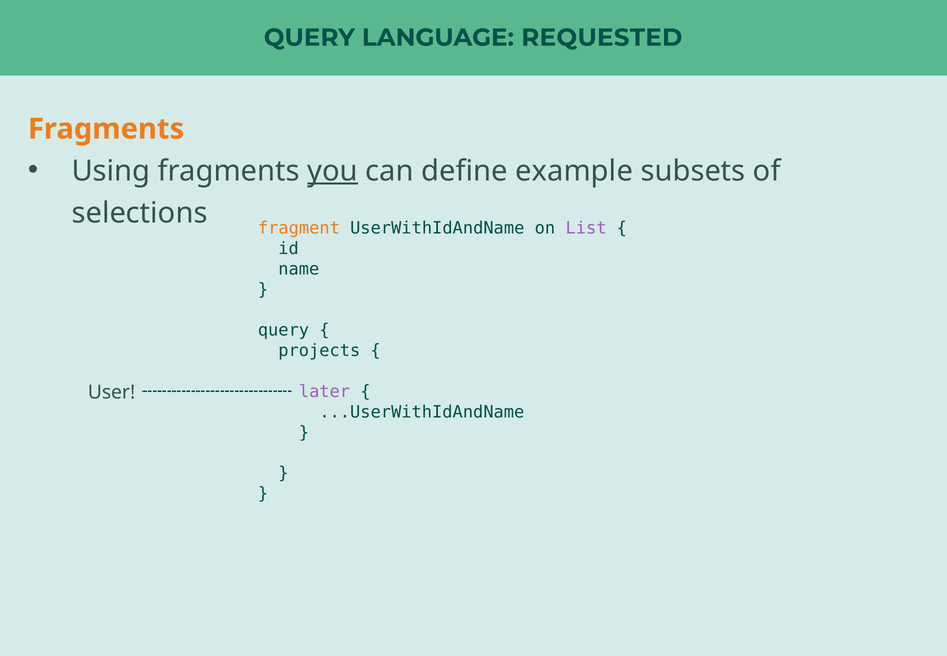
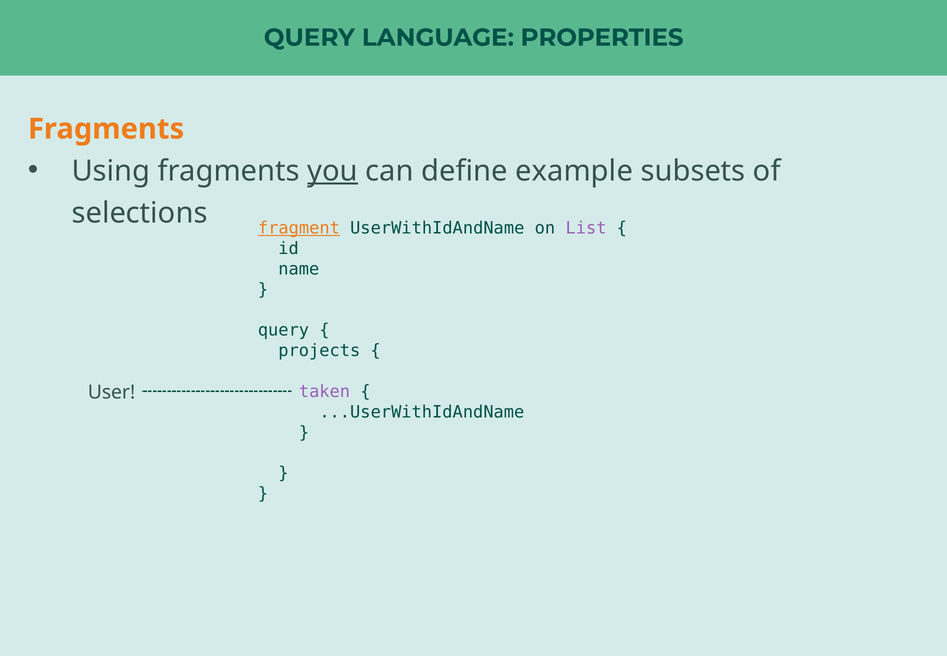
REQUESTED: REQUESTED -> PROPERTIES (602, 38)
fragment underline: none -> present (299, 228)
later: later -> taken (324, 391)
